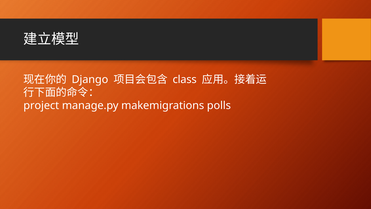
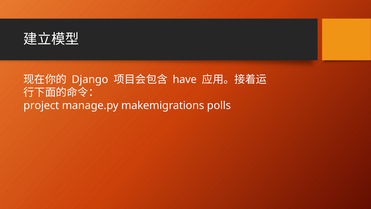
class: class -> have (185, 79)
